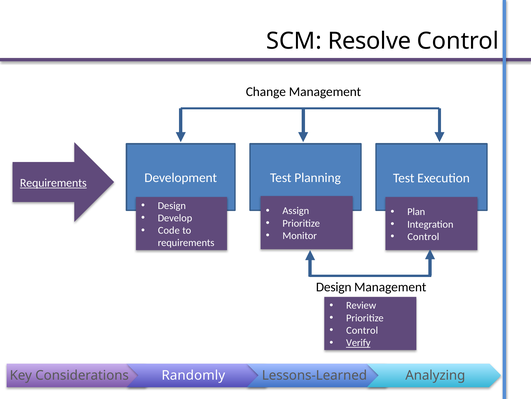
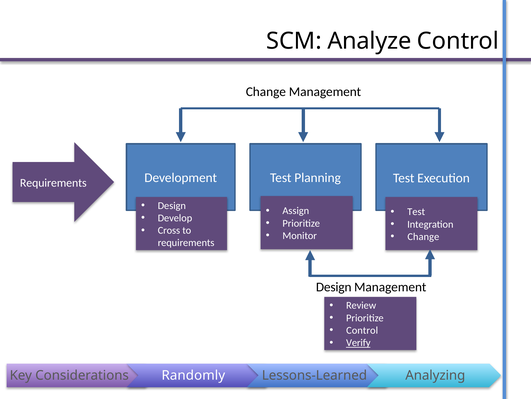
Resolve: Resolve -> Analyze (369, 41)
Requirements underline: present -> none (53, 182)
Plan: Plan -> Test (416, 211)
Code: Code -> Cross (169, 230)
Control: Control -> Change (423, 236)
